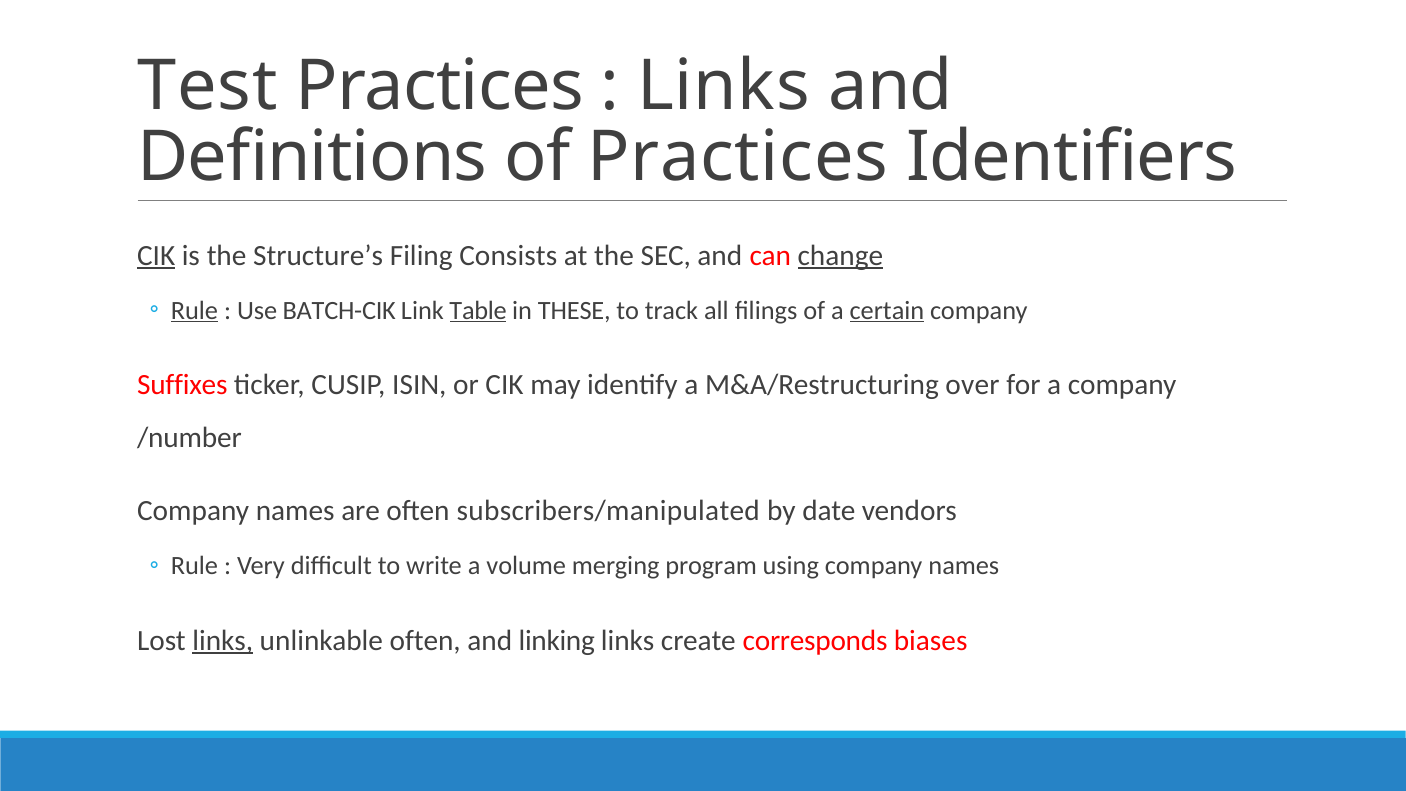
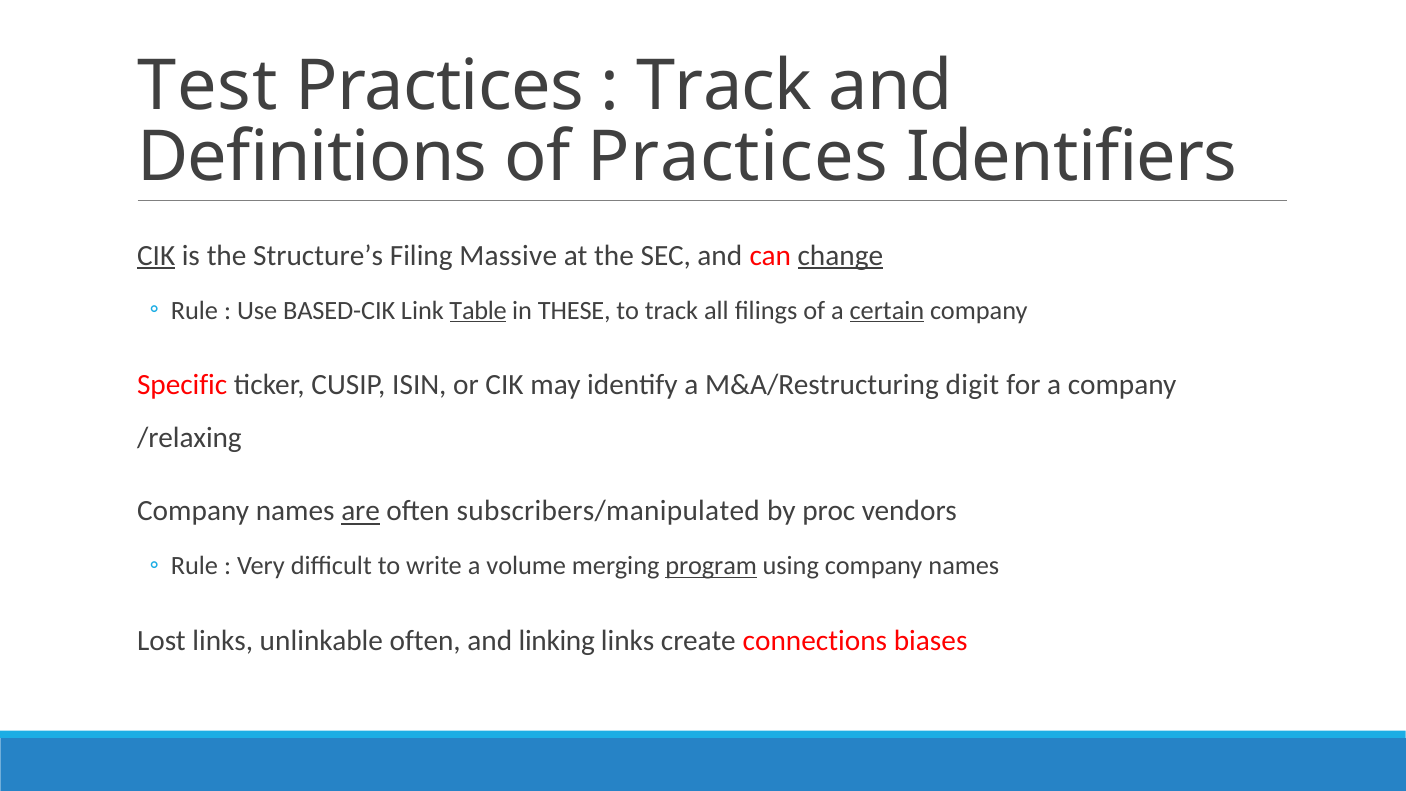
Links: Links -> Track (724, 86)
Consists: Consists -> Massive (508, 255)
Rule underline: present -> none (194, 310)
BATCH-CIK: BATCH-CIK -> BASED-CIK (339, 310)
Suffixes: Suffixes -> Specific (182, 385)
over: over -> digit (973, 385)
/number: /number -> /relaxing (189, 438)
are underline: none -> present (361, 511)
date: date -> proc (829, 511)
program underline: none -> present (711, 566)
links underline: present -> none (223, 641)
corresponds: corresponds -> connections (815, 641)
